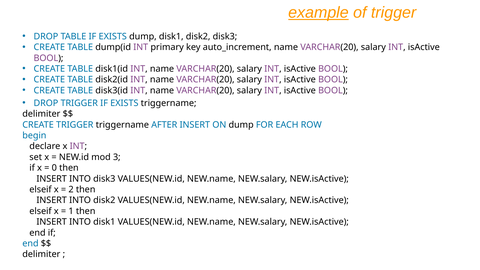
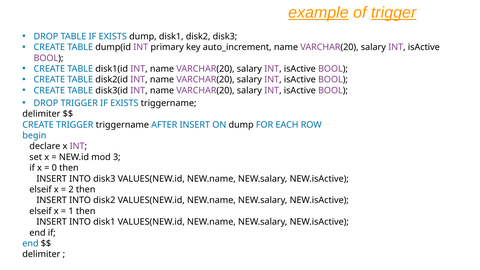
trigger underline: none -> present (394, 12)
